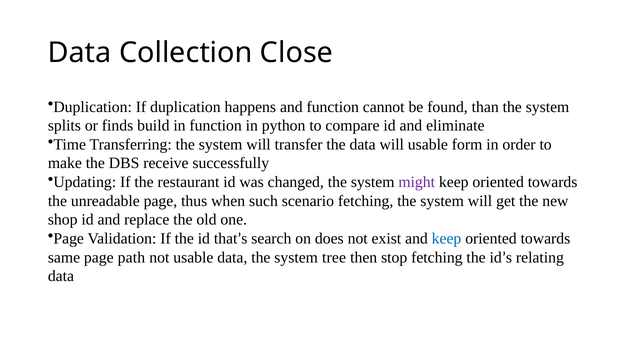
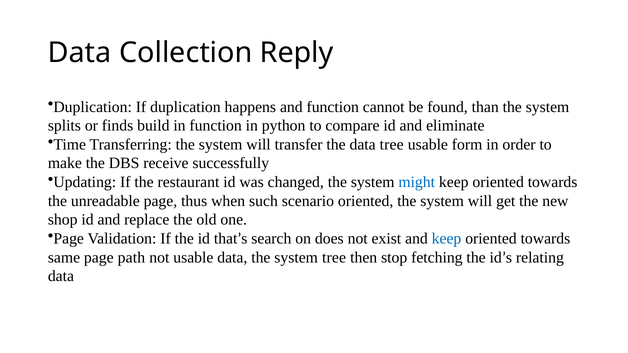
Close: Close -> Reply (297, 53)
data will: will -> tree (392, 145)
might colour: purple -> blue (417, 182)
scenario fetching: fetching -> oriented (366, 201)
